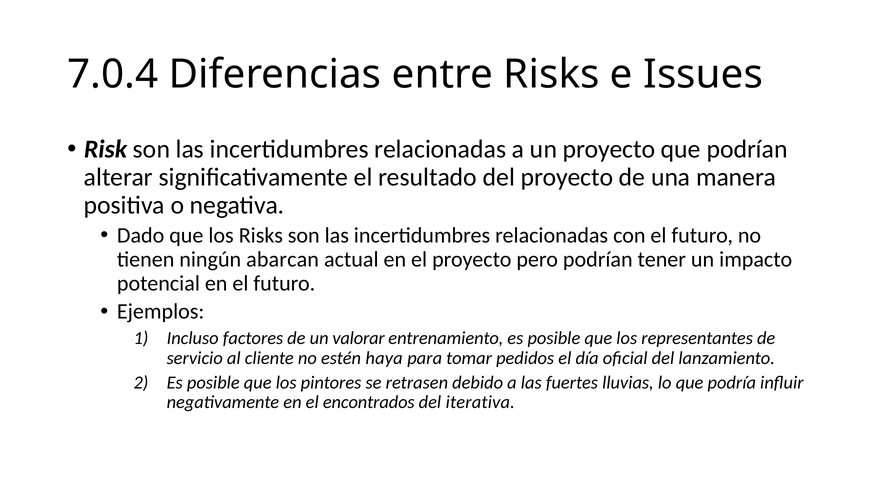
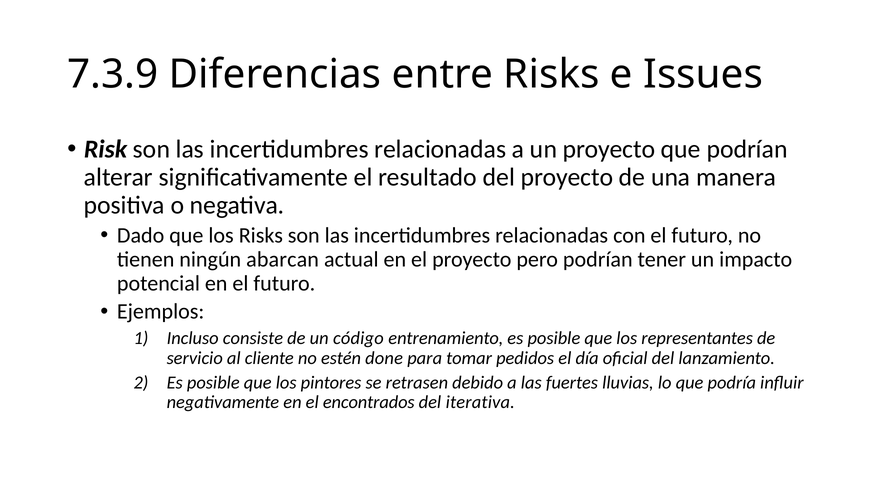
7.0.4: 7.0.4 -> 7.3.9 (113, 74)
factores: factores -> consiste (253, 338)
valorar: valorar -> código (358, 338)
haya: haya -> done (384, 358)
